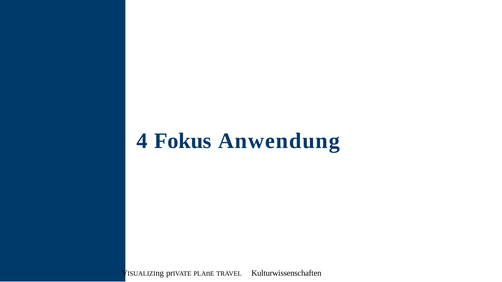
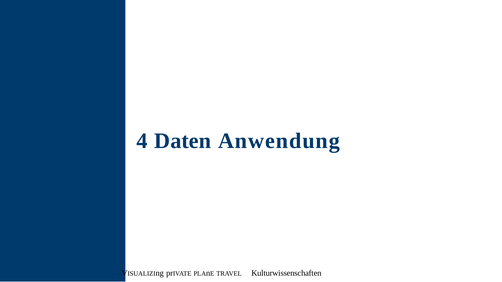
Fokus: Fokus -> Daten (183, 141)
